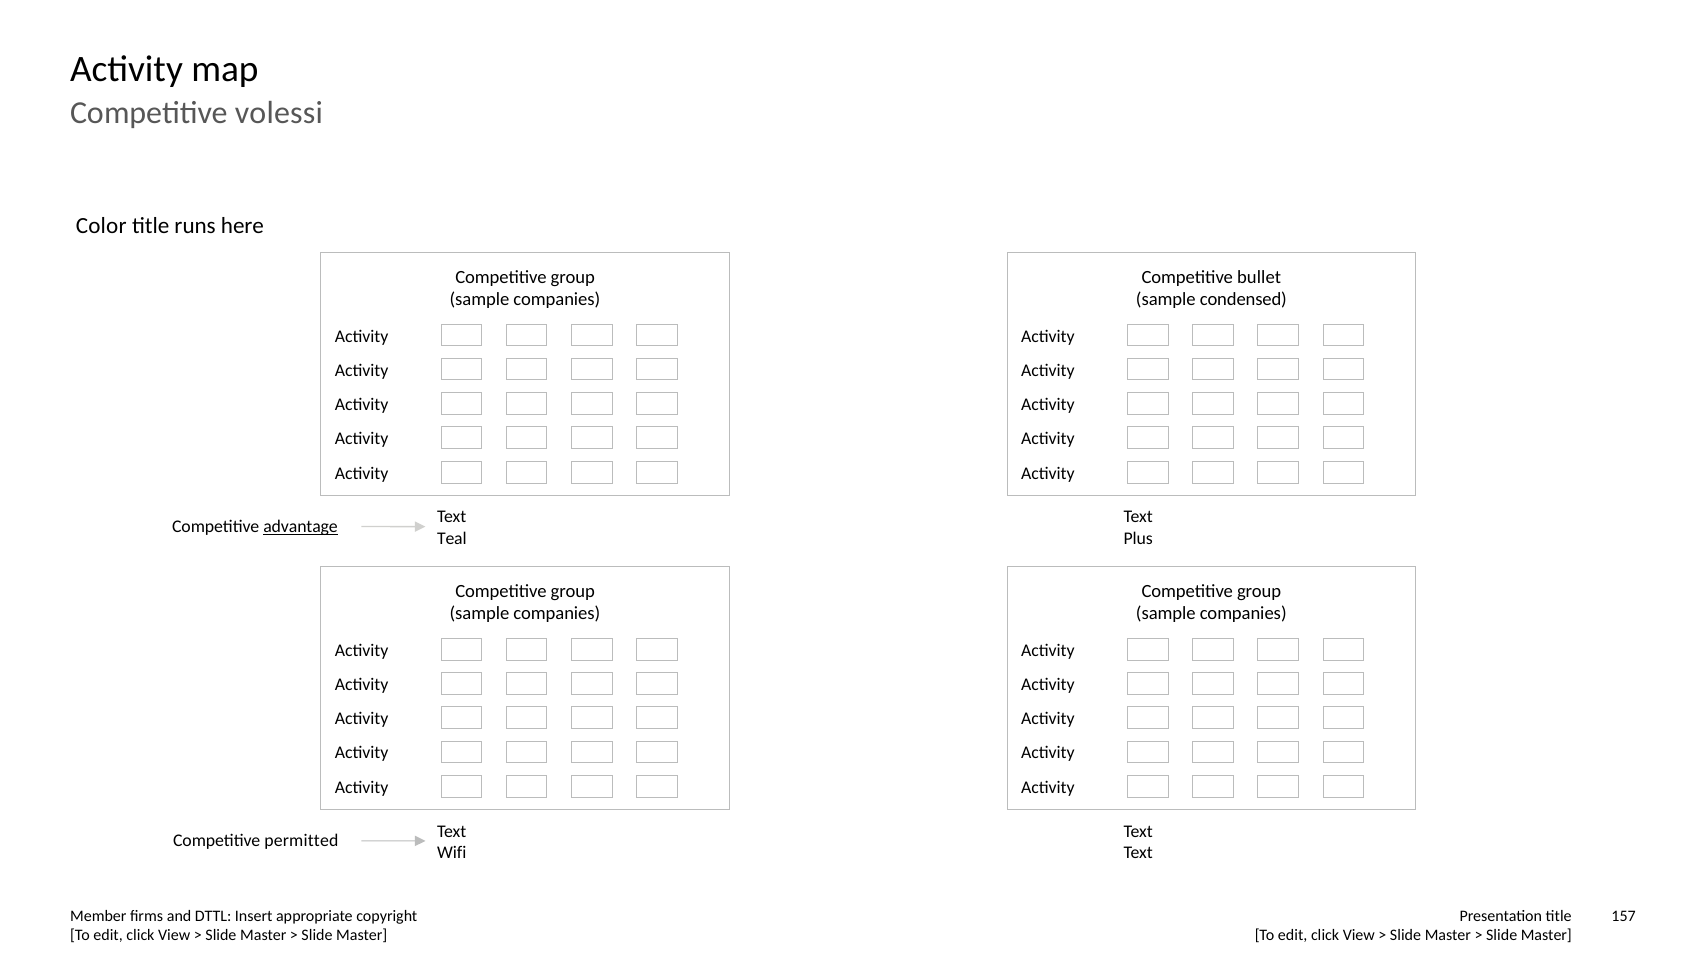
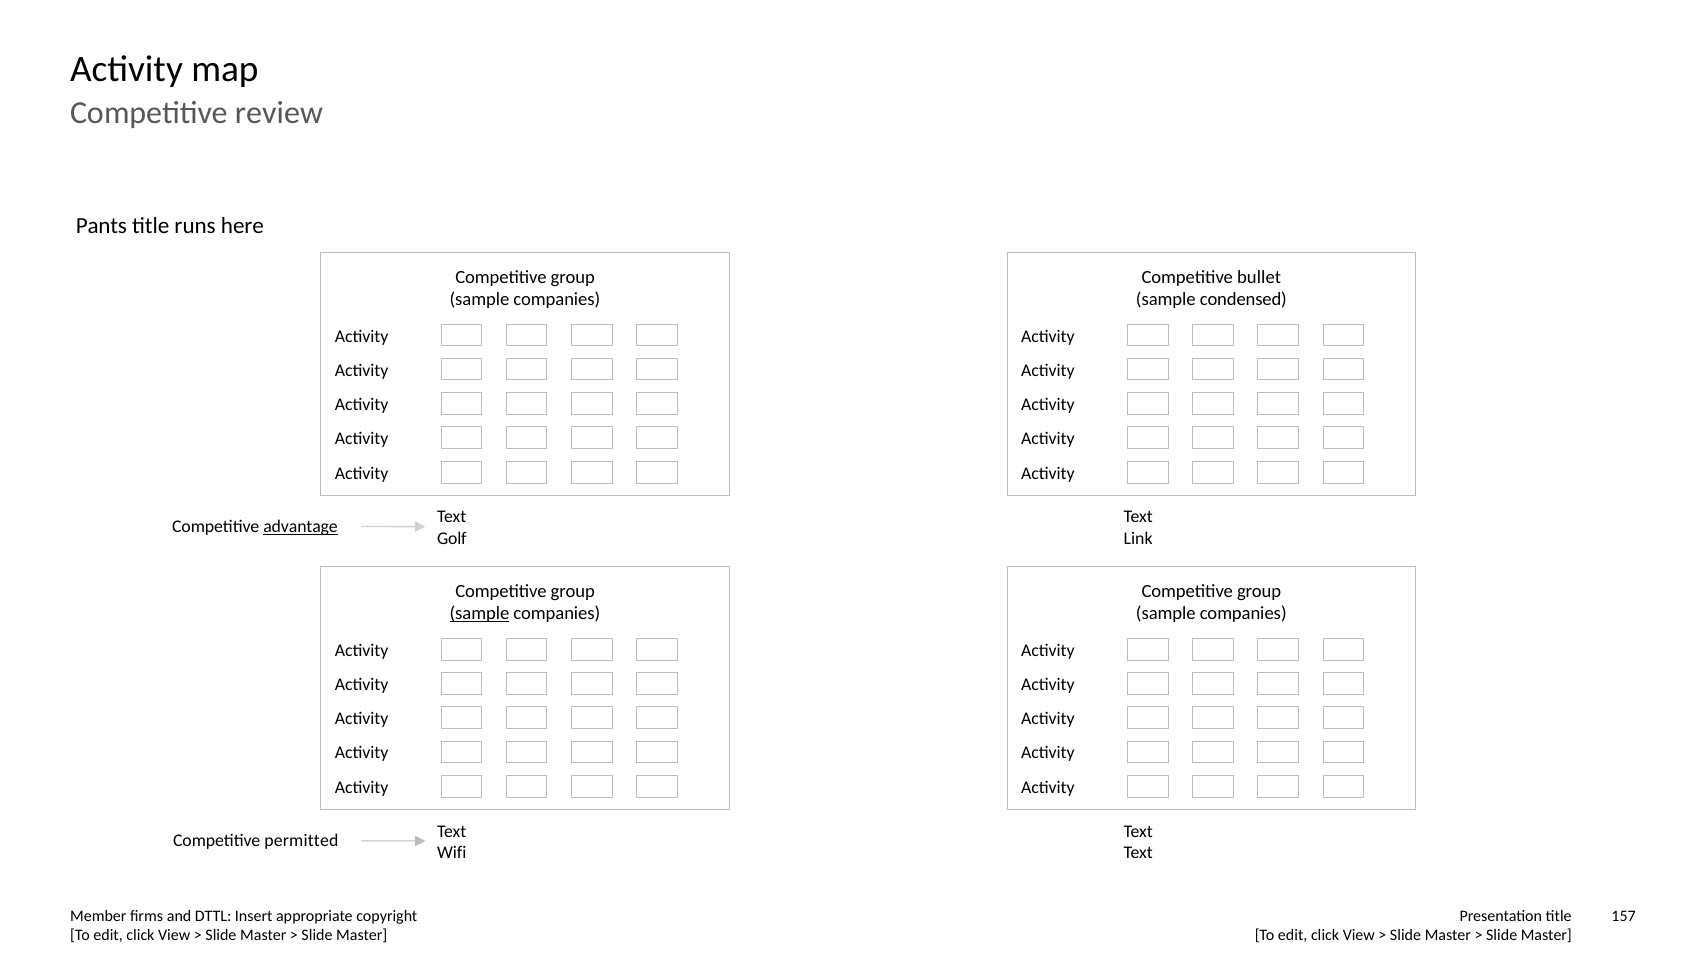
volessi: volessi -> review (279, 113)
Color: Color -> Pants (101, 226)
Teal: Teal -> Golf (452, 539)
Plus: Plus -> Link (1138, 539)
sample underline: none -> present (480, 614)
